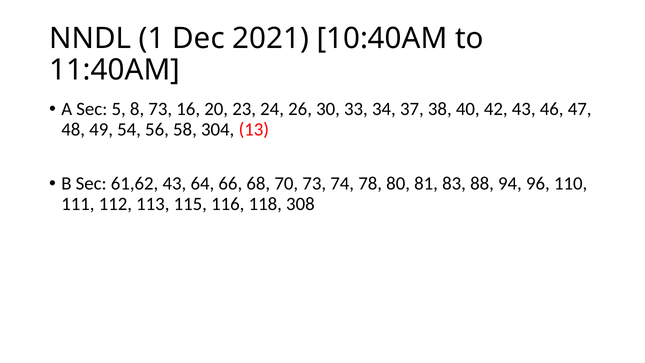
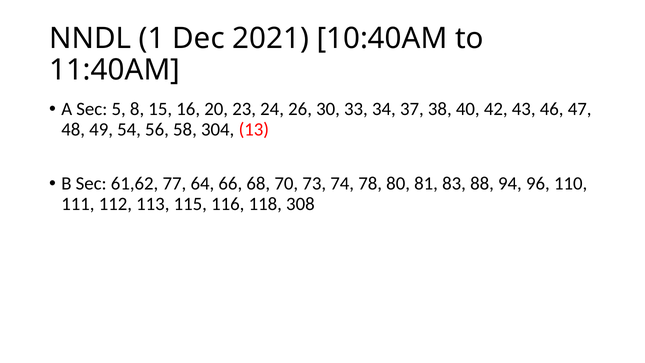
8 73: 73 -> 15 (160, 109)
61,62 43: 43 -> 77 (174, 183)
